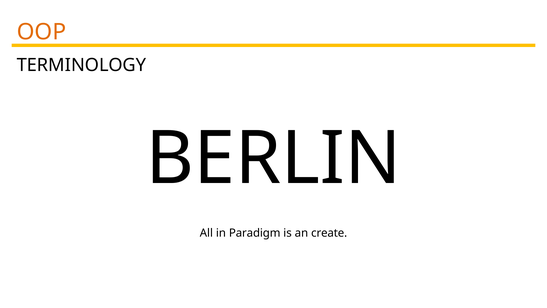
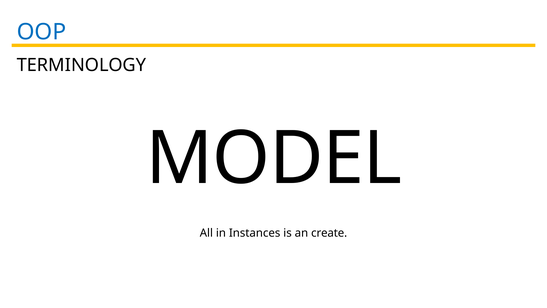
OOP colour: orange -> blue (42, 32)
BERLIN: BERLIN -> MODEL (274, 159)
Paradigm: Paradigm -> Instances (255, 233)
